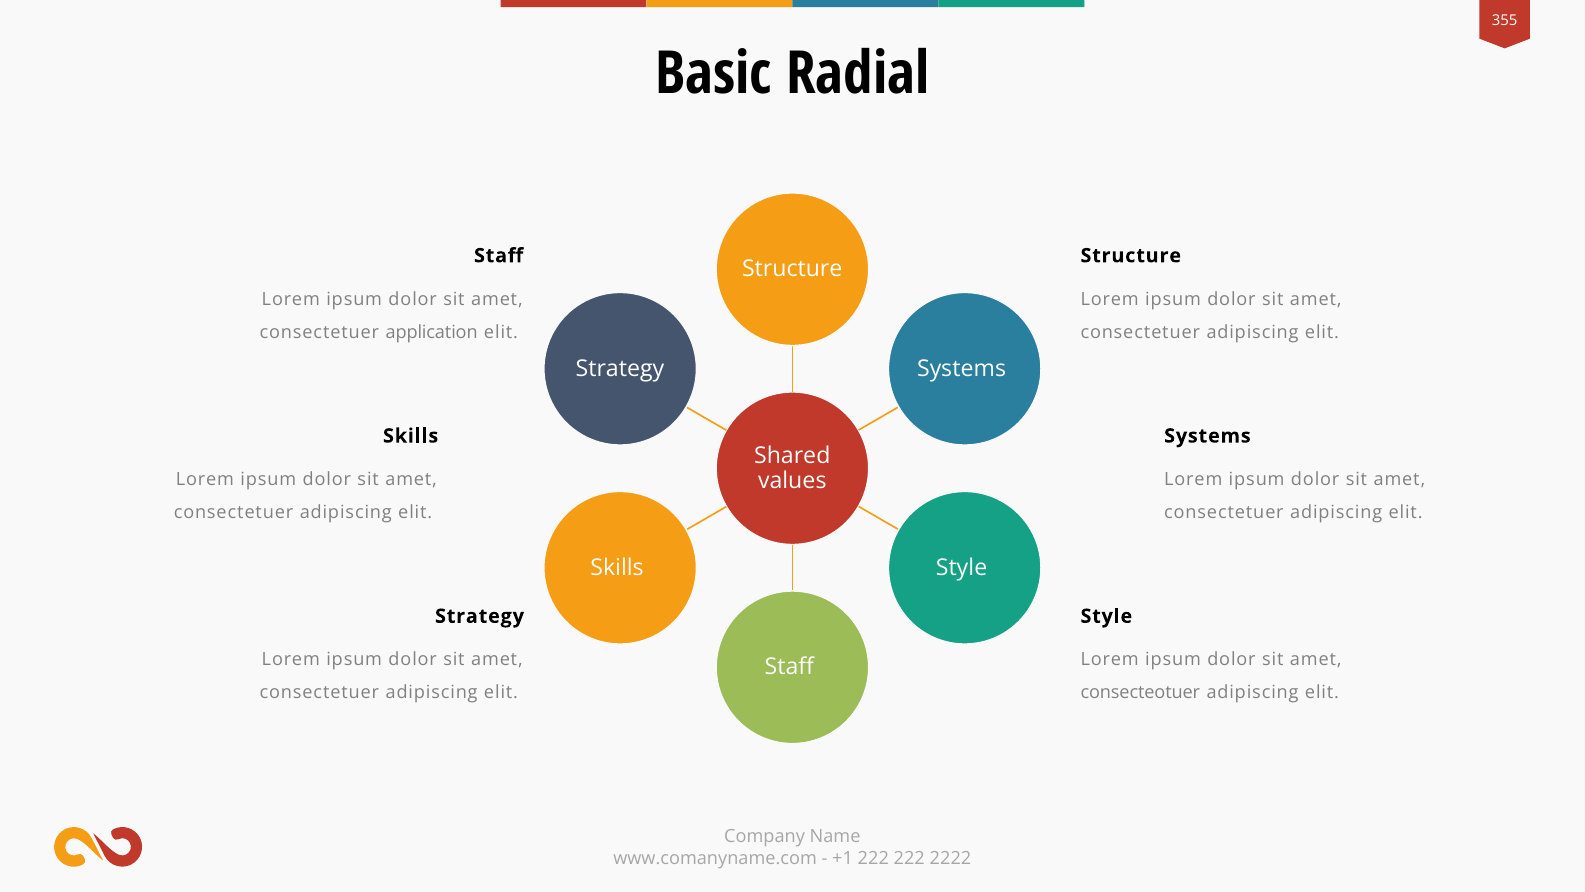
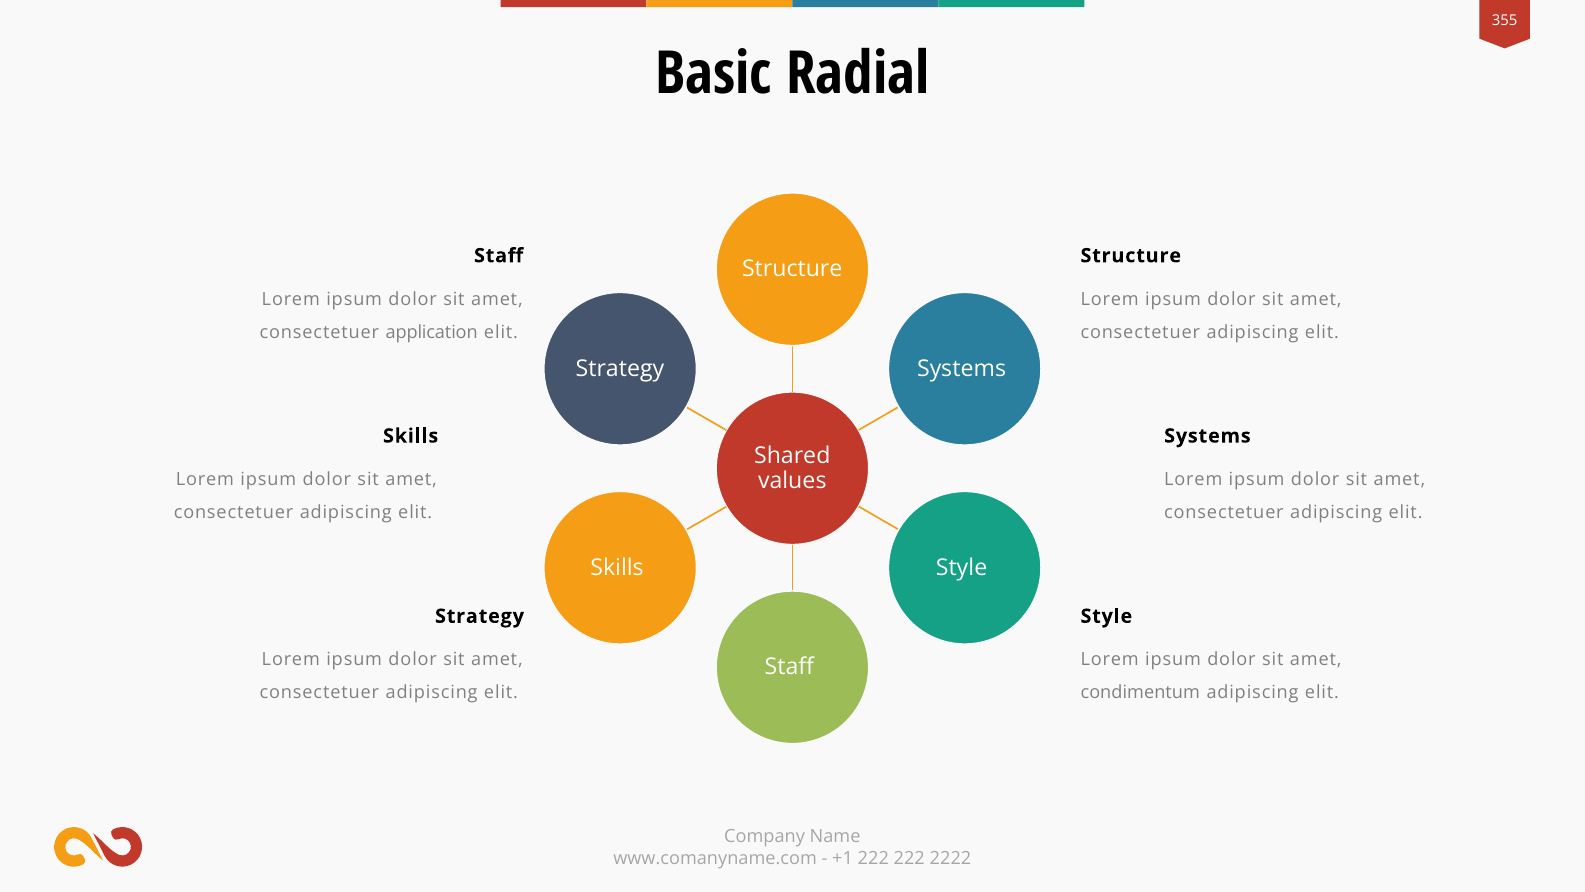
consecteotuer: consecteotuer -> condimentum (1140, 693)
